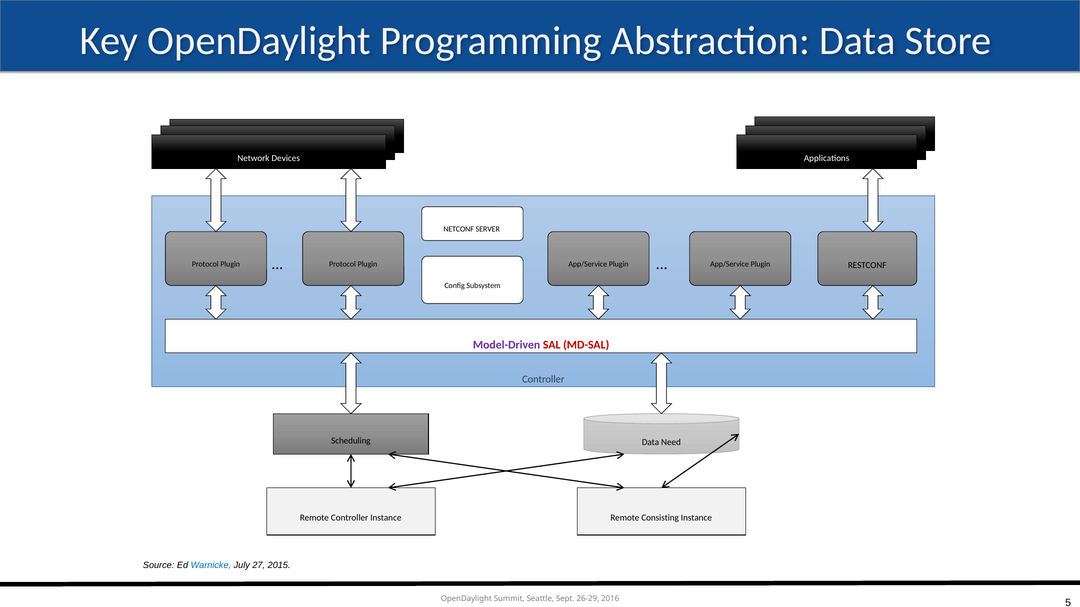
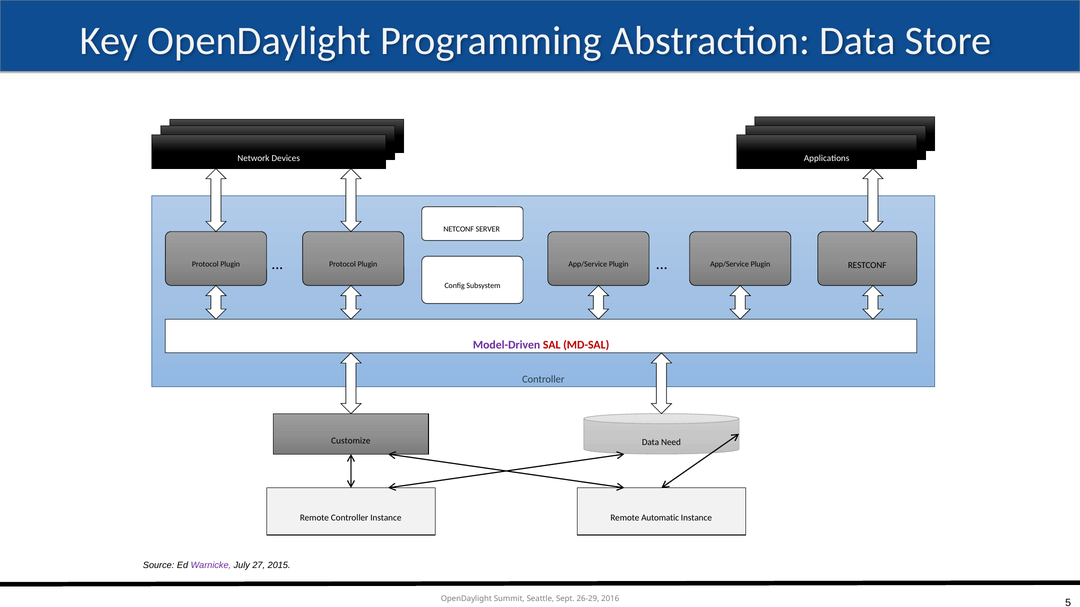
Scheduling: Scheduling -> Customize (351, 441)
Consisting: Consisting -> Automatic (660, 518)
Warnicke colour: blue -> purple (211, 566)
